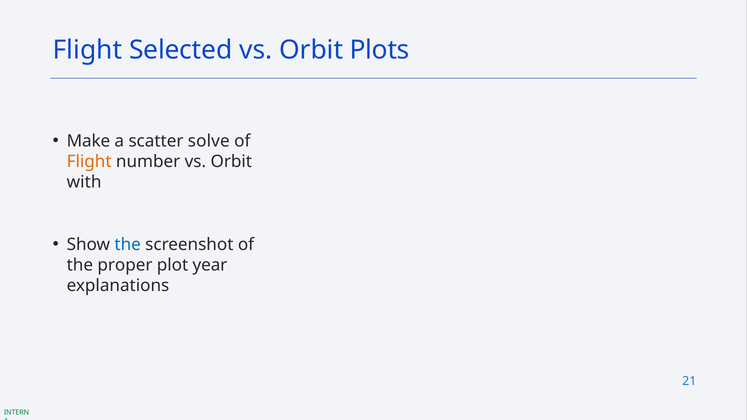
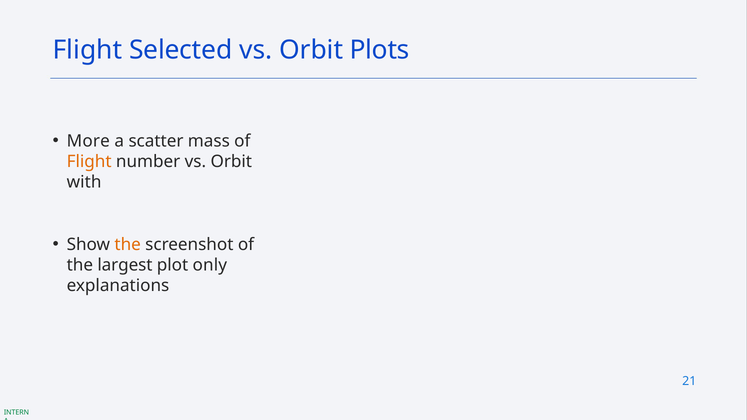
Make: Make -> More (88, 141)
solve: solve -> mass (209, 141)
the colour: blue -> orange (128, 245)
proper: proper -> largest (125, 265)
year: year -> only (210, 265)
